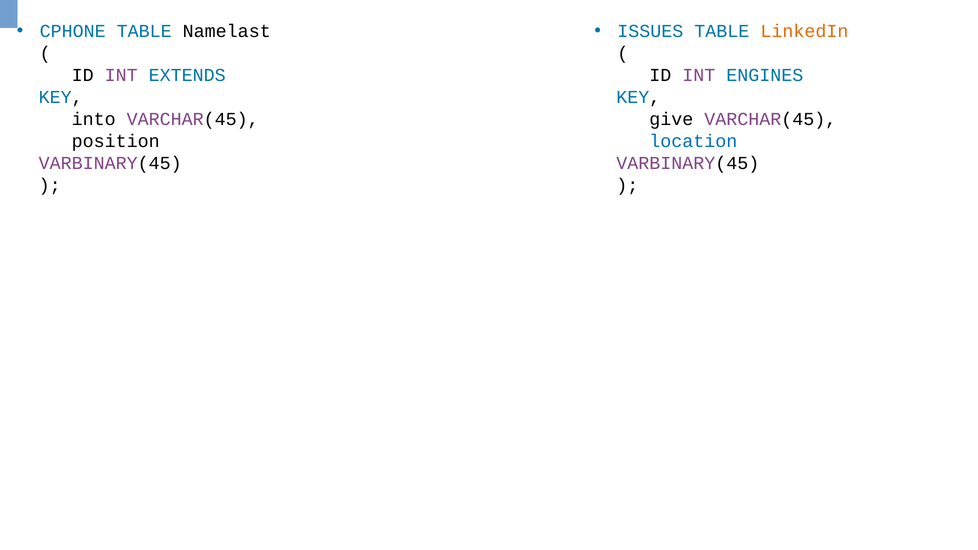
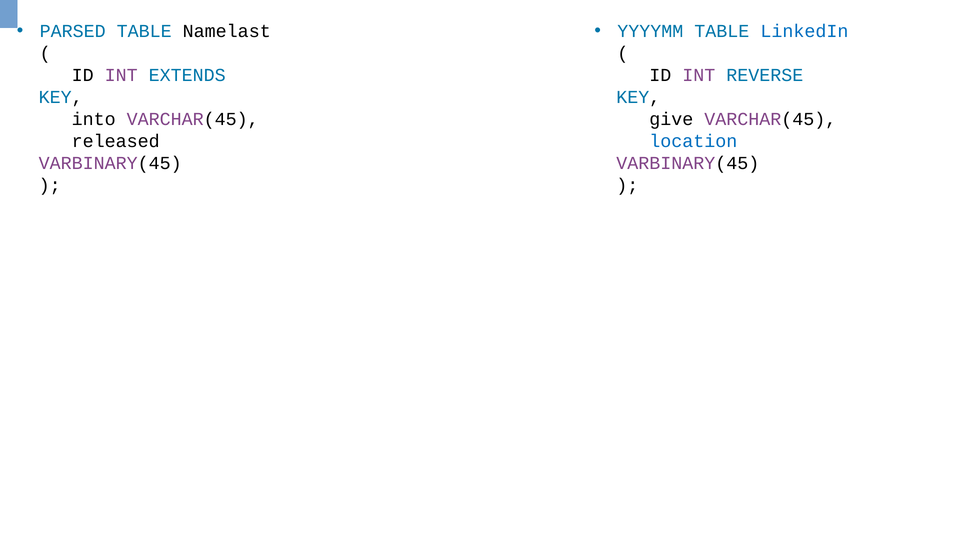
CPHONE: CPHONE -> PARSED (73, 31)
ISSUES: ISSUES -> YYYYMM (650, 31)
LinkedIn colour: orange -> blue (804, 31)
ENGINES: ENGINES -> REVERSE (765, 75)
position: position -> released (116, 141)
